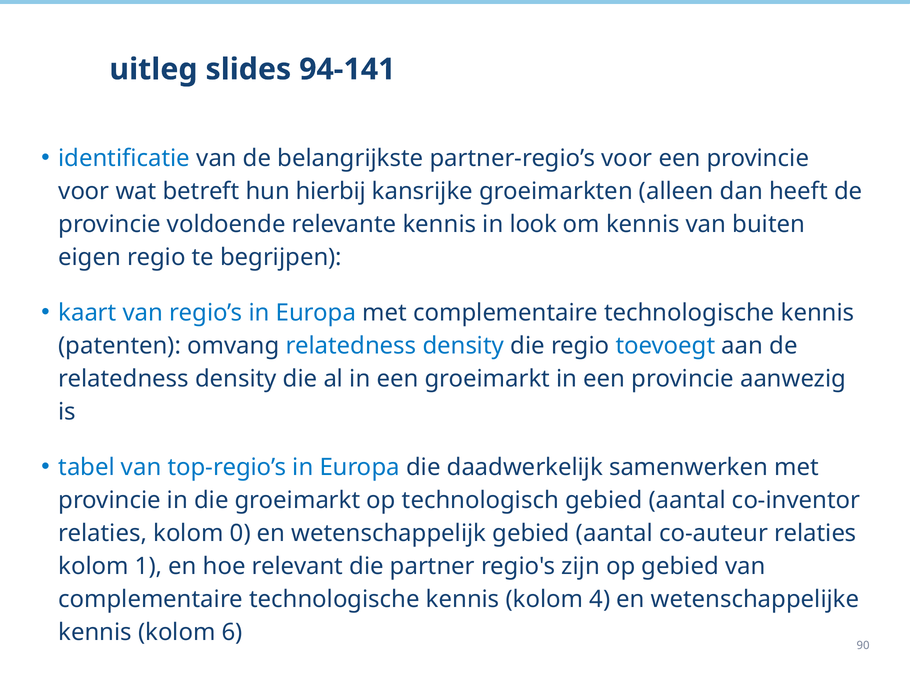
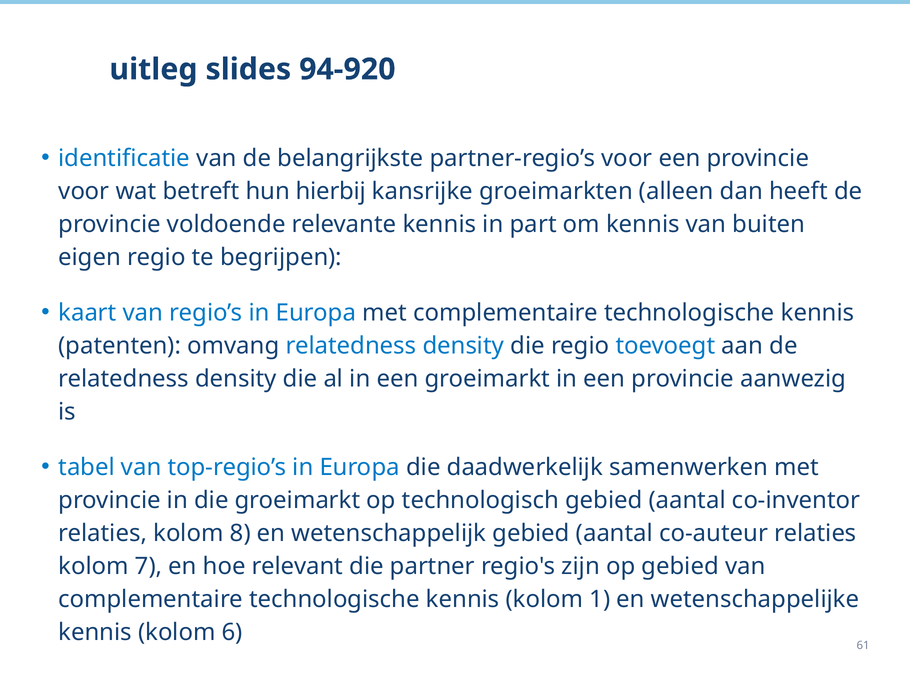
94-141: 94-141 -> 94-920 (347, 69)
look: look -> part (533, 225)
0: 0 -> 8 (240, 534)
1: 1 -> 7 (149, 567)
4: 4 -> 1 (600, 600)
90: 90 -> 61 (863, 646)
